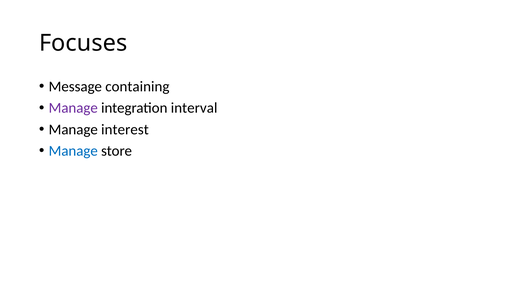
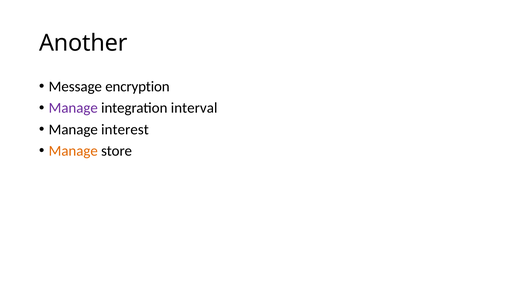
Focuses: Focuses -> Another (83, 43)
containing: containing -> encryption (137, 87)
Manage colour: blue -> orange (73, 151)
